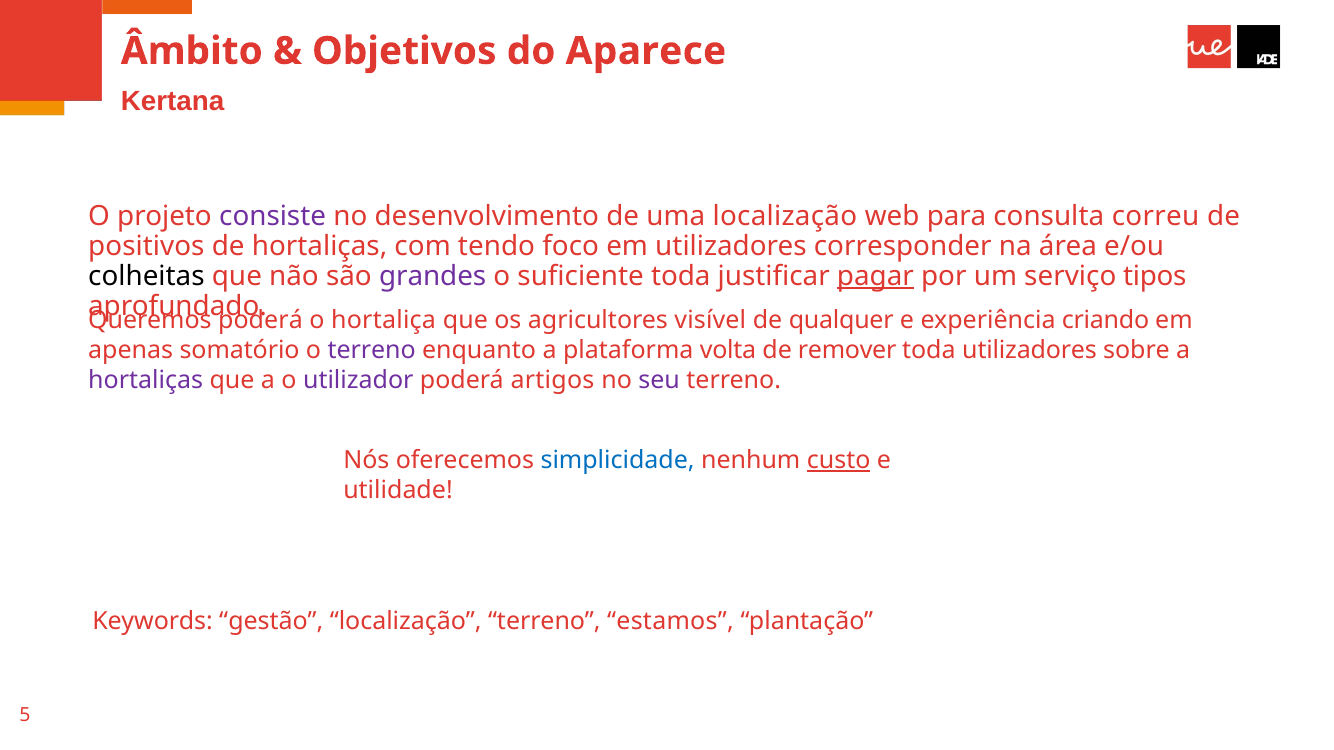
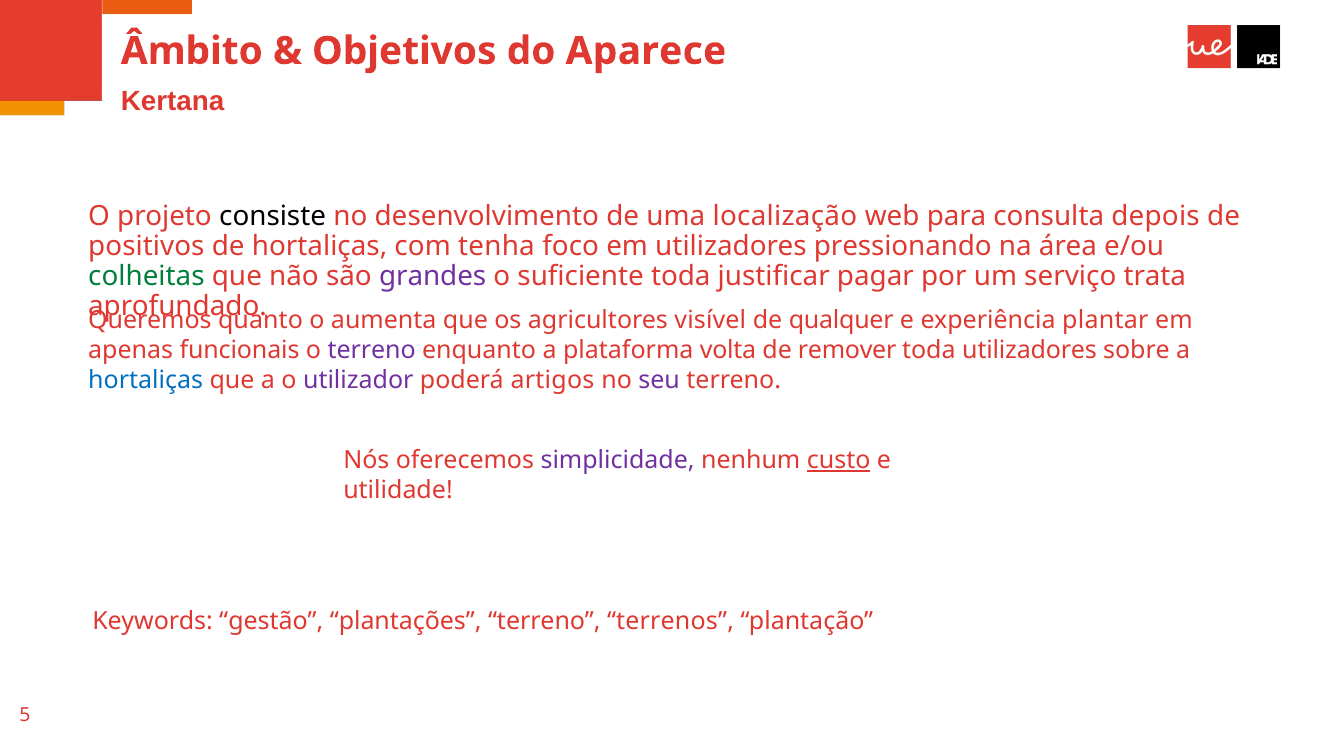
consiste colour: purple -> black (273, 216)
correu: correu -> depois (1156, 216)
tendo: tendo -> tenha (496, 246)
corresponder: corresponder -> pressionando (903, 246)
colheitas colour: black -> green (146, 276)
pagar underline: present -> none (875, 276)
tipos: tipos -> trata (1155, 276)
poderá: poderá -> quanto (260, 321)
hortaliça: hortaliça -> aumenta (384, 321)
criando: criando -> plantar (1105, 321)
somatório: somatório -> funcionais (240, 351)
hortaliças colour: purple -> blue (146, 381)
simplicidade colour: blue -> purple (618, 460)
gestão localização: localização -> plantações (406, 622)
estamos: estamos -> terrenos (670, 622)
